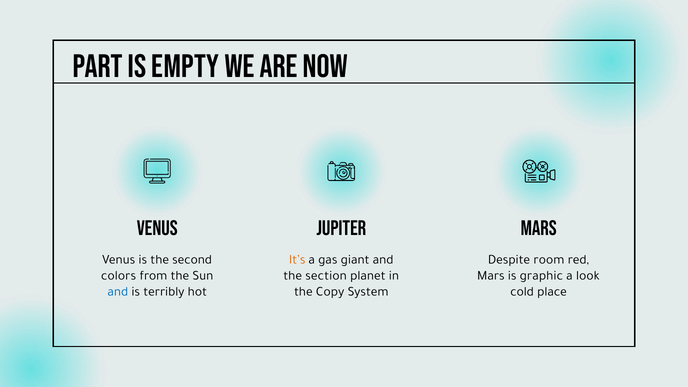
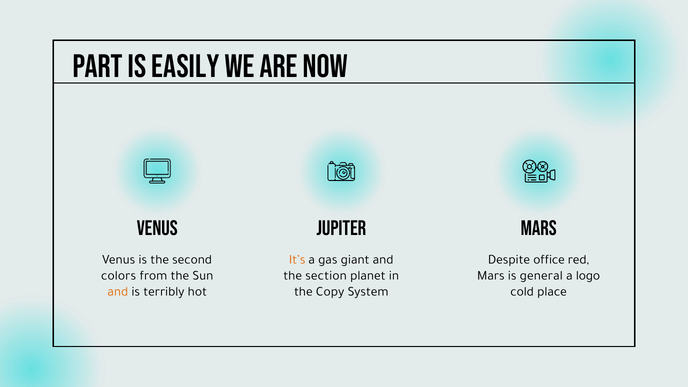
empty: empty -> easily (185, 66)
room: room -> office (549, 259)
graphic: graphic -> general (541, 275)
look: look -> logo (588, 275)
and colour: blue -> orange (118, 291)
